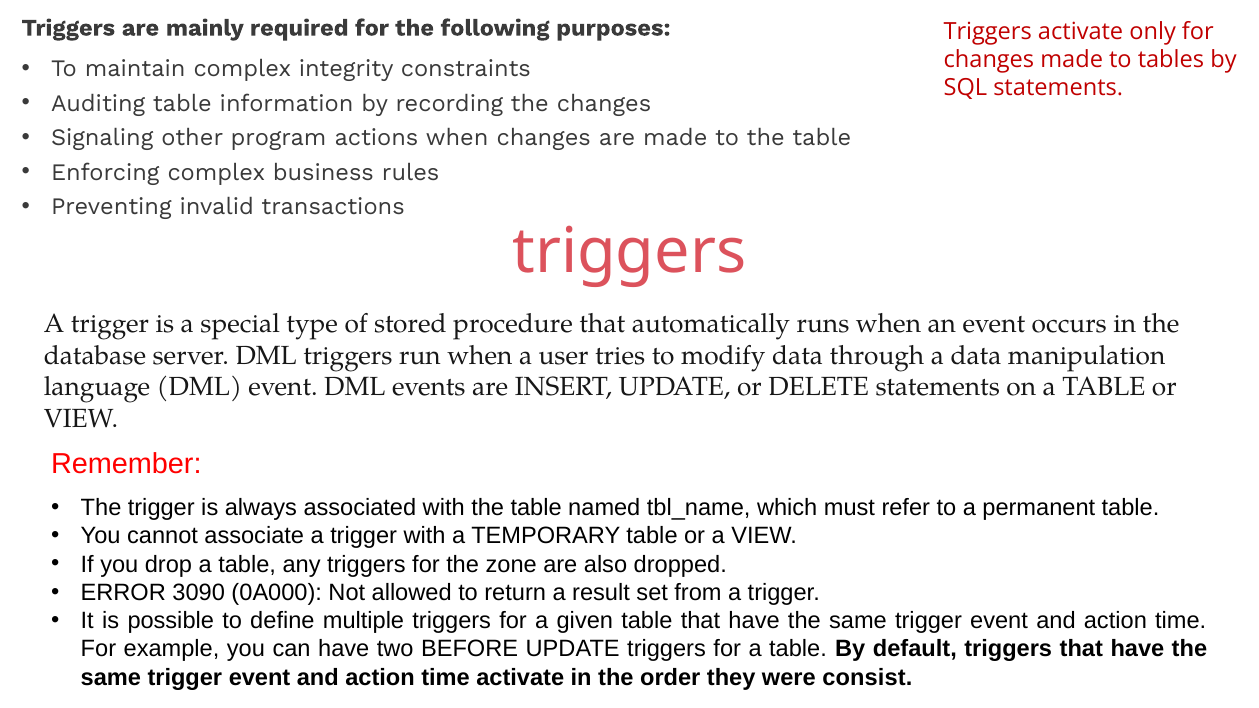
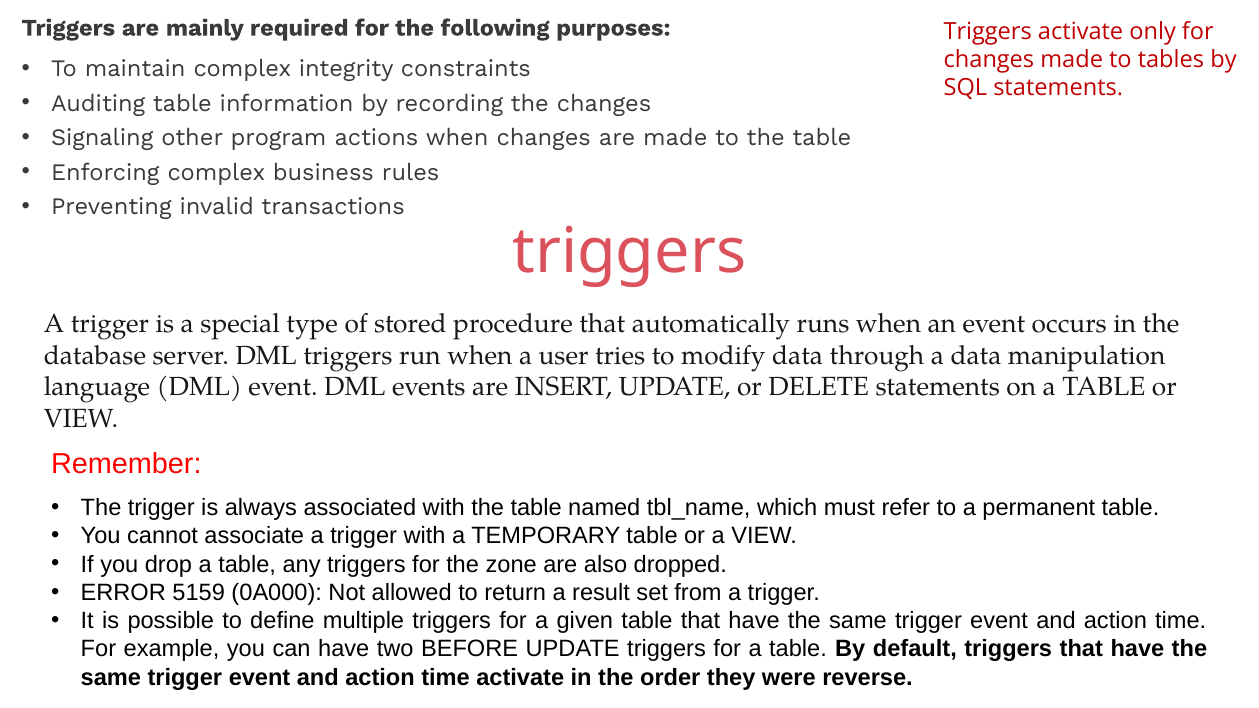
3090: 3090 -> 5159 (199, 593)
consist: consist -> reverse (867, 678)
